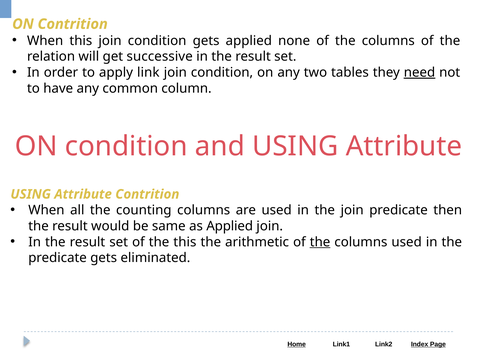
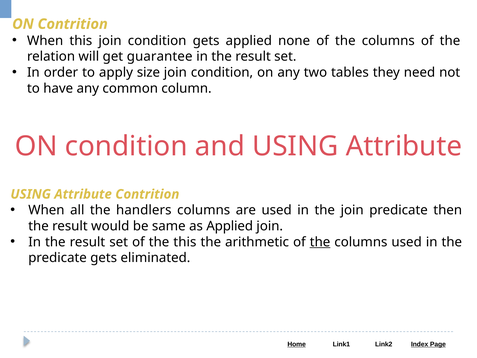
successive: successive -> guarantee (160, 57)
link: link -> size (148, 72)
need underline: present -> none (420, 72)
counting: counting -> handlers (144, 210)
